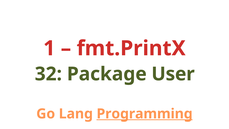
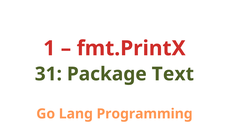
32: 32 -> 31 (48, 74)
User: User -> Text (173, 74)
Programming underline: present -> none (145, 114)
